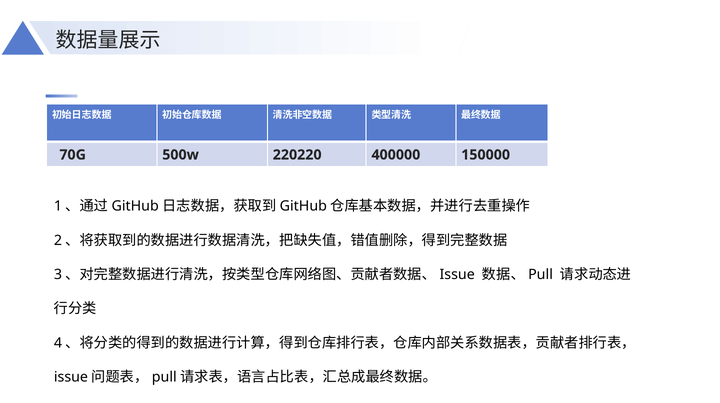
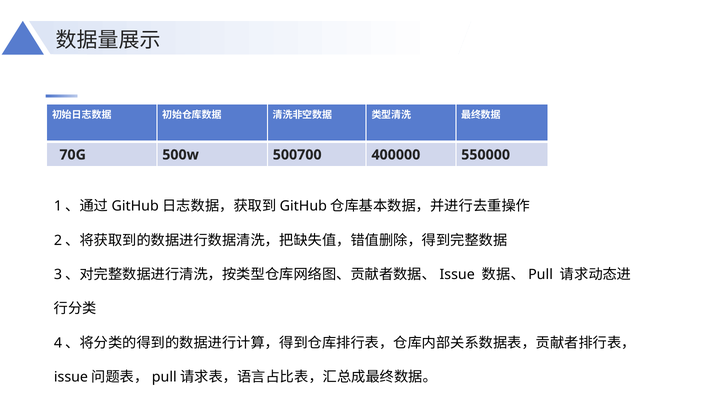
220220: 220220 -> 500700 (297, 155)
150000: 150000 -> 550000 (486, 155)
